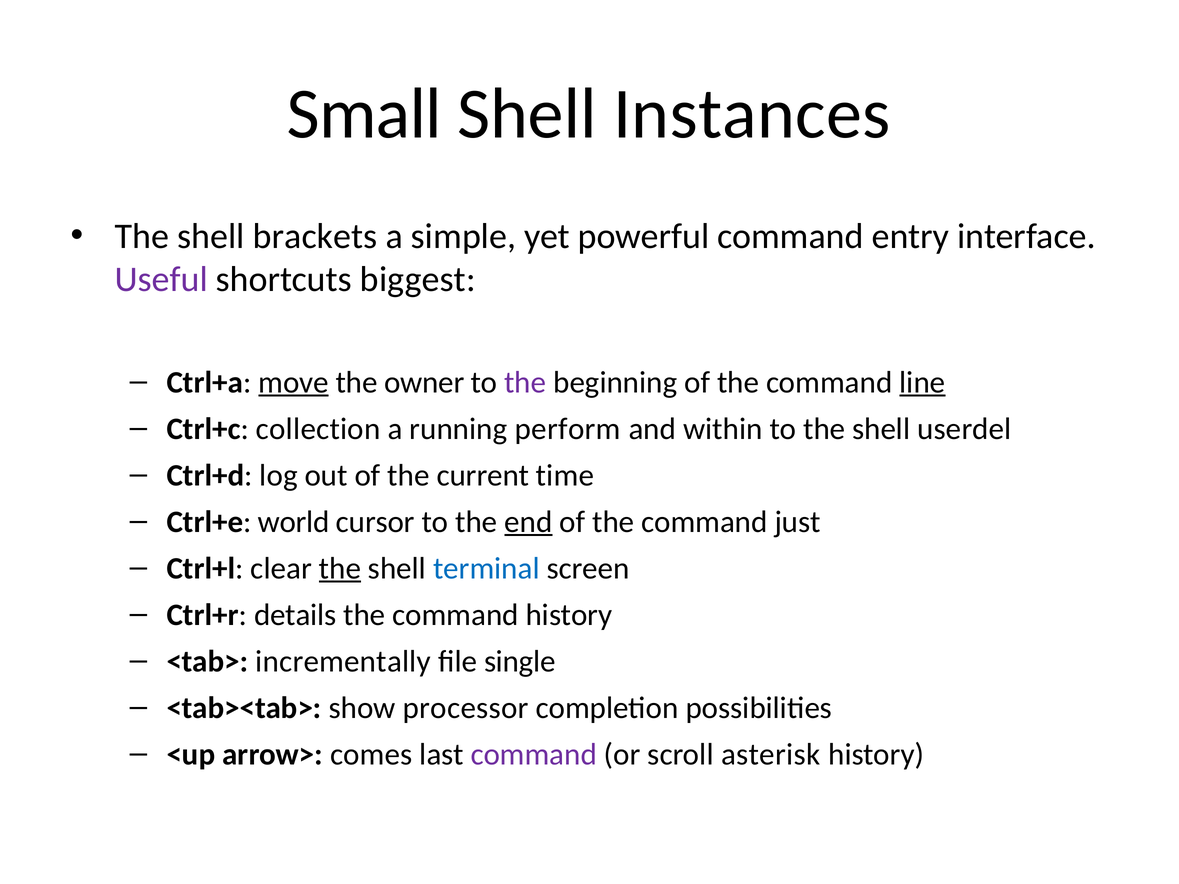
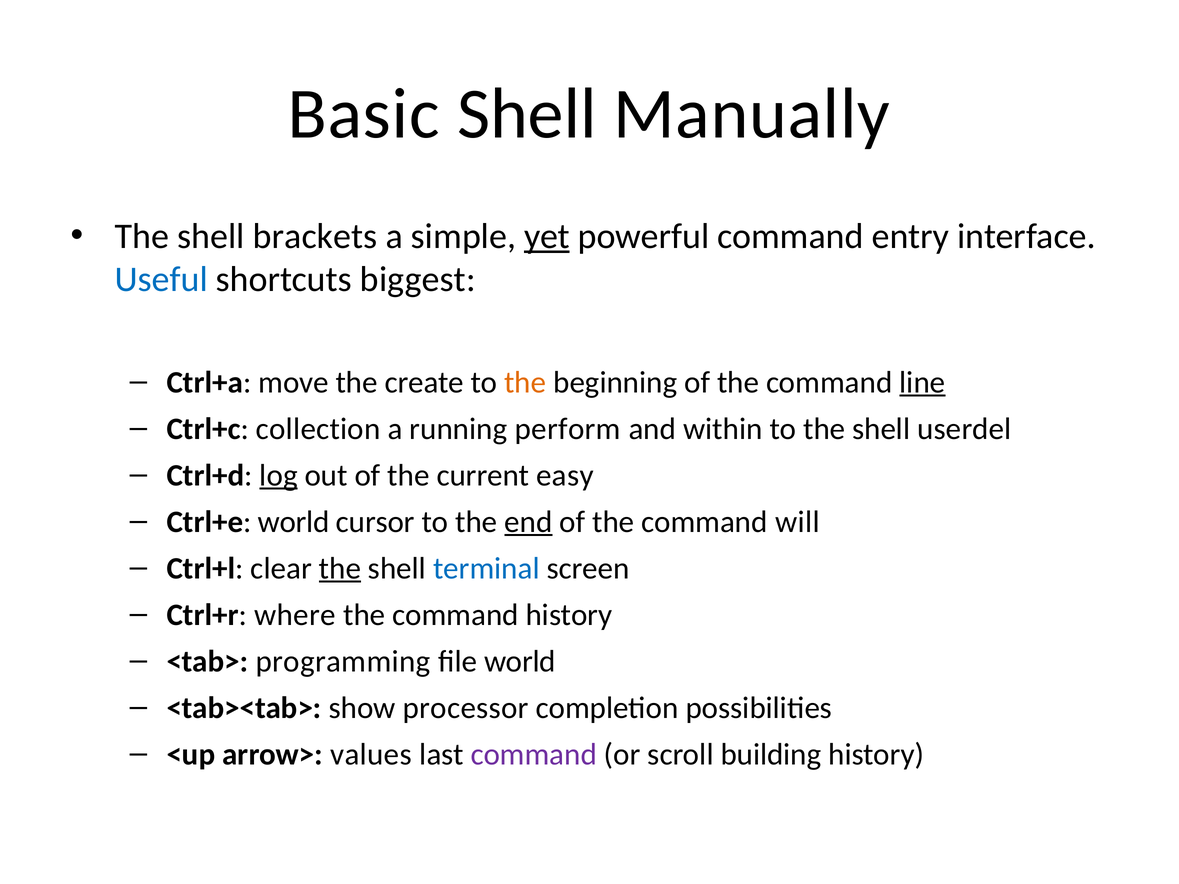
Small: Small -> Basic (364, 114)
Instances: Instances -> Manually (752, 114)
yet underline: none -> present (547, 236)
Useful colour: purple -> blue (161, 280)
move underline: present -> none (294, 382)
owner: owner -> create (424, 382)
the colour: purple -> orange (525, 382)
log underline: none -> present (279, 475)
time: time -> easy (565, 475)
just: just -> will (797, 522)
details: details -> where (295, 615)
incrementally: incrementally -> programming (343, 661)
file single: single -> world (520, 661)
comes: comes -> values (371, 754)
asterisk: asterisk -> building (771, 754)
